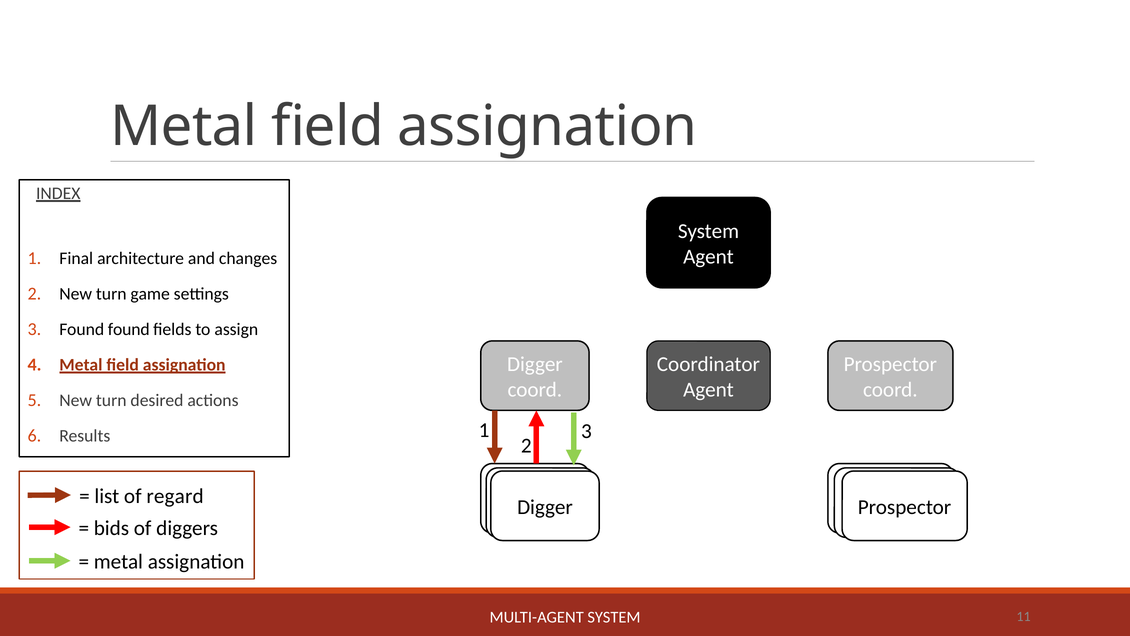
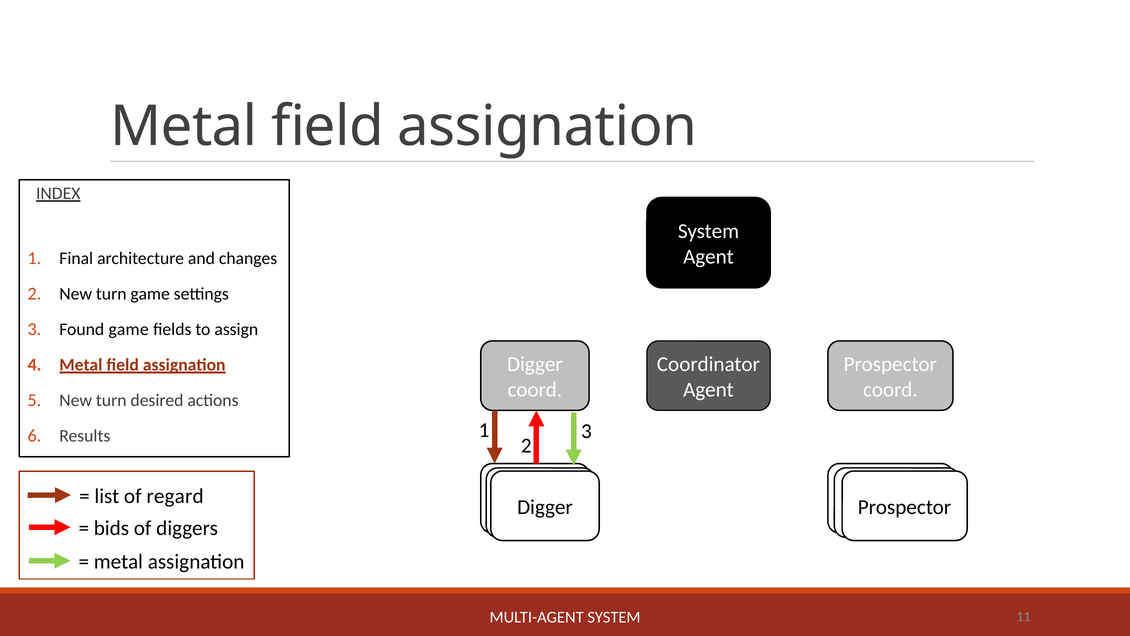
Found found: found -> game (129, 329)
